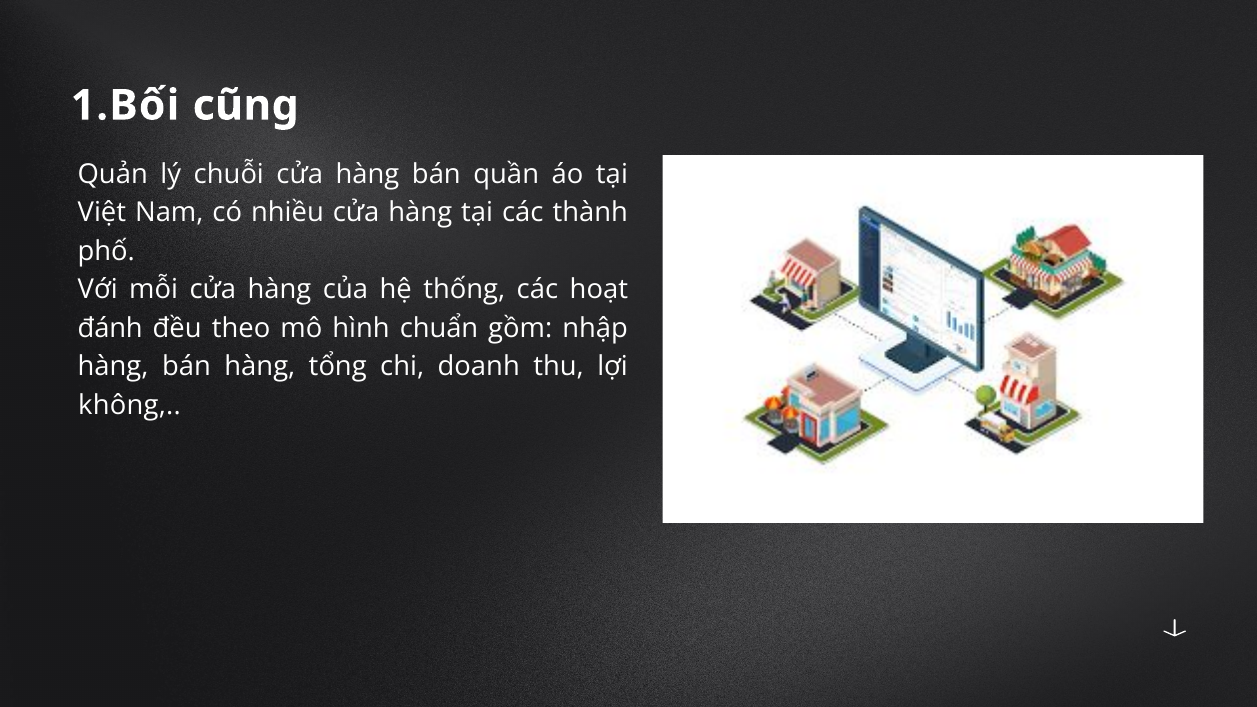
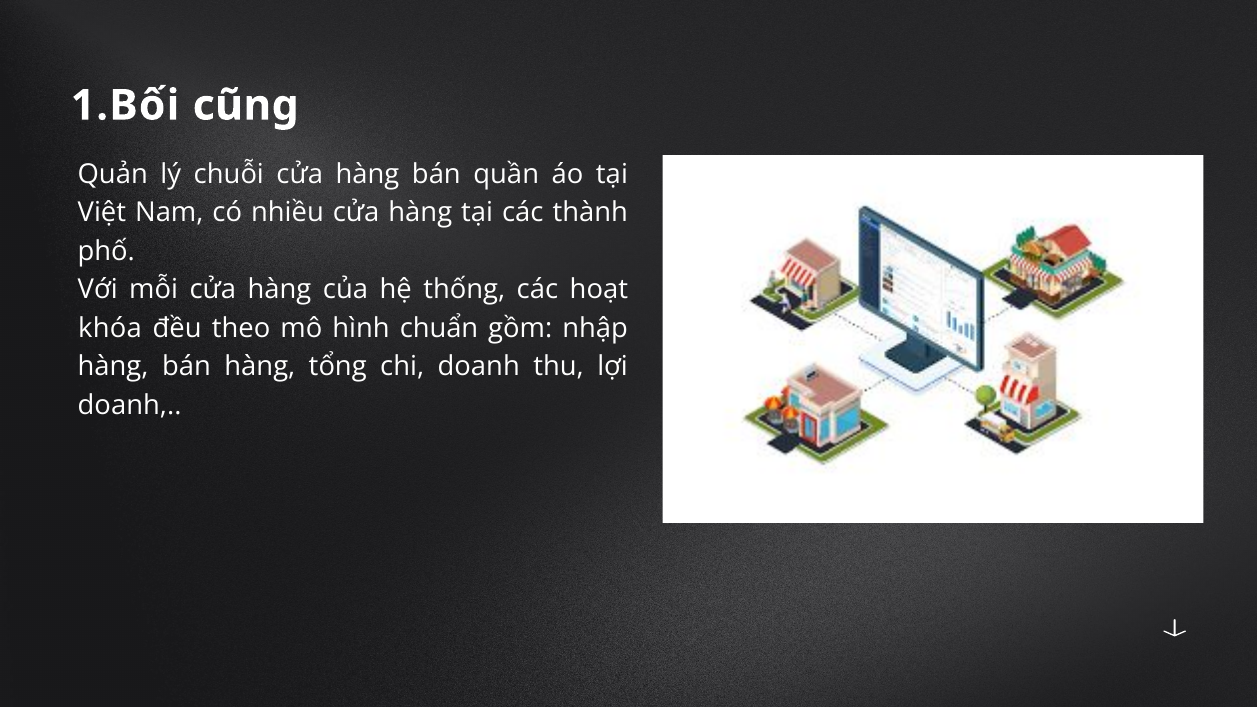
đánh: đánh -> khóa (110, 328)
không: không -> doanh (130, 405)
